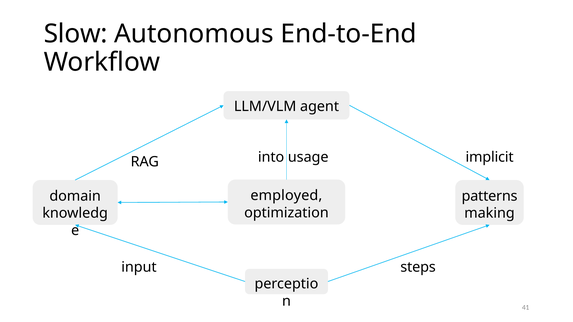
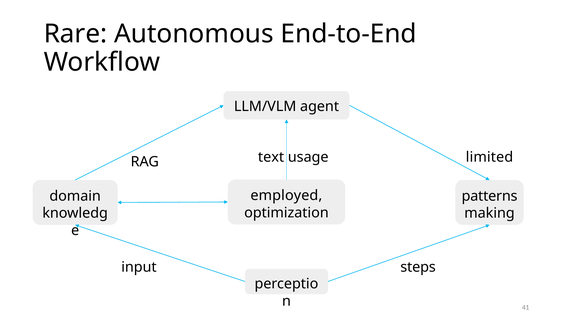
Slow: Slow -> Rare (75, 34)
into: into -> text (271, 157)
implicit: implicit -> limited (489, 157)
